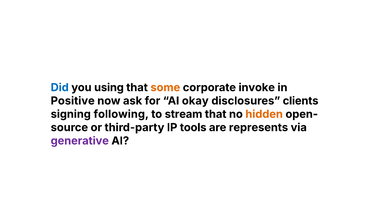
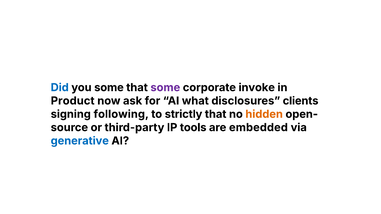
you using: using -> some (109, 88)
some colour: orange -> purple (165, 88)
Positive: Positive -> Product (73, 101)
okay: okay -> what (195, 101)
stream: stream -> strictly (184, 114)
represents: represents -> embedded (258, 128)
generative colour: purple -> blue (80, 141)
